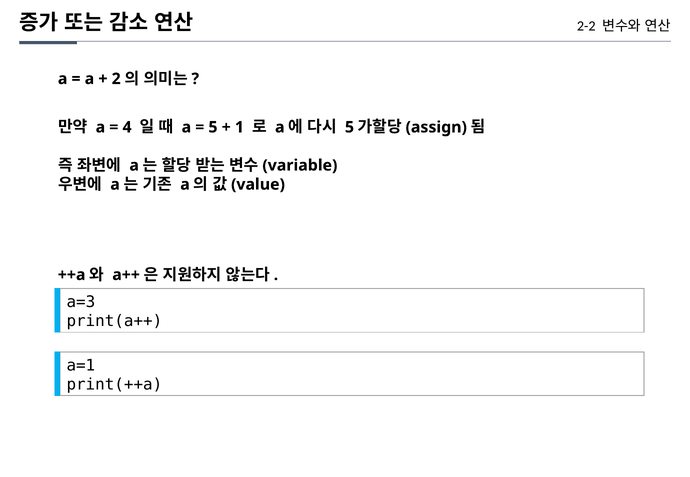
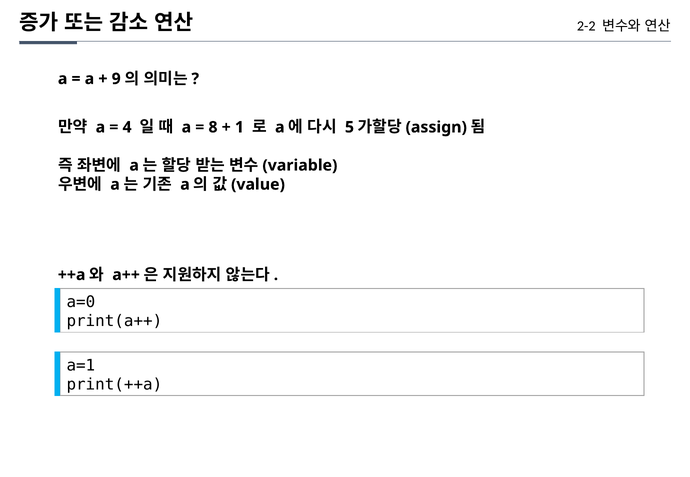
2: 2 -> 9 (116, 79)
5: 5 -> 8 (213, 127)
a=3: a=3 -> a=0 (81, 302)
